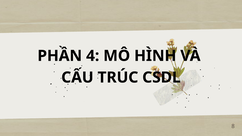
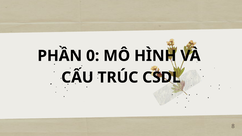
4: 4 -> 0 (93, 56)
